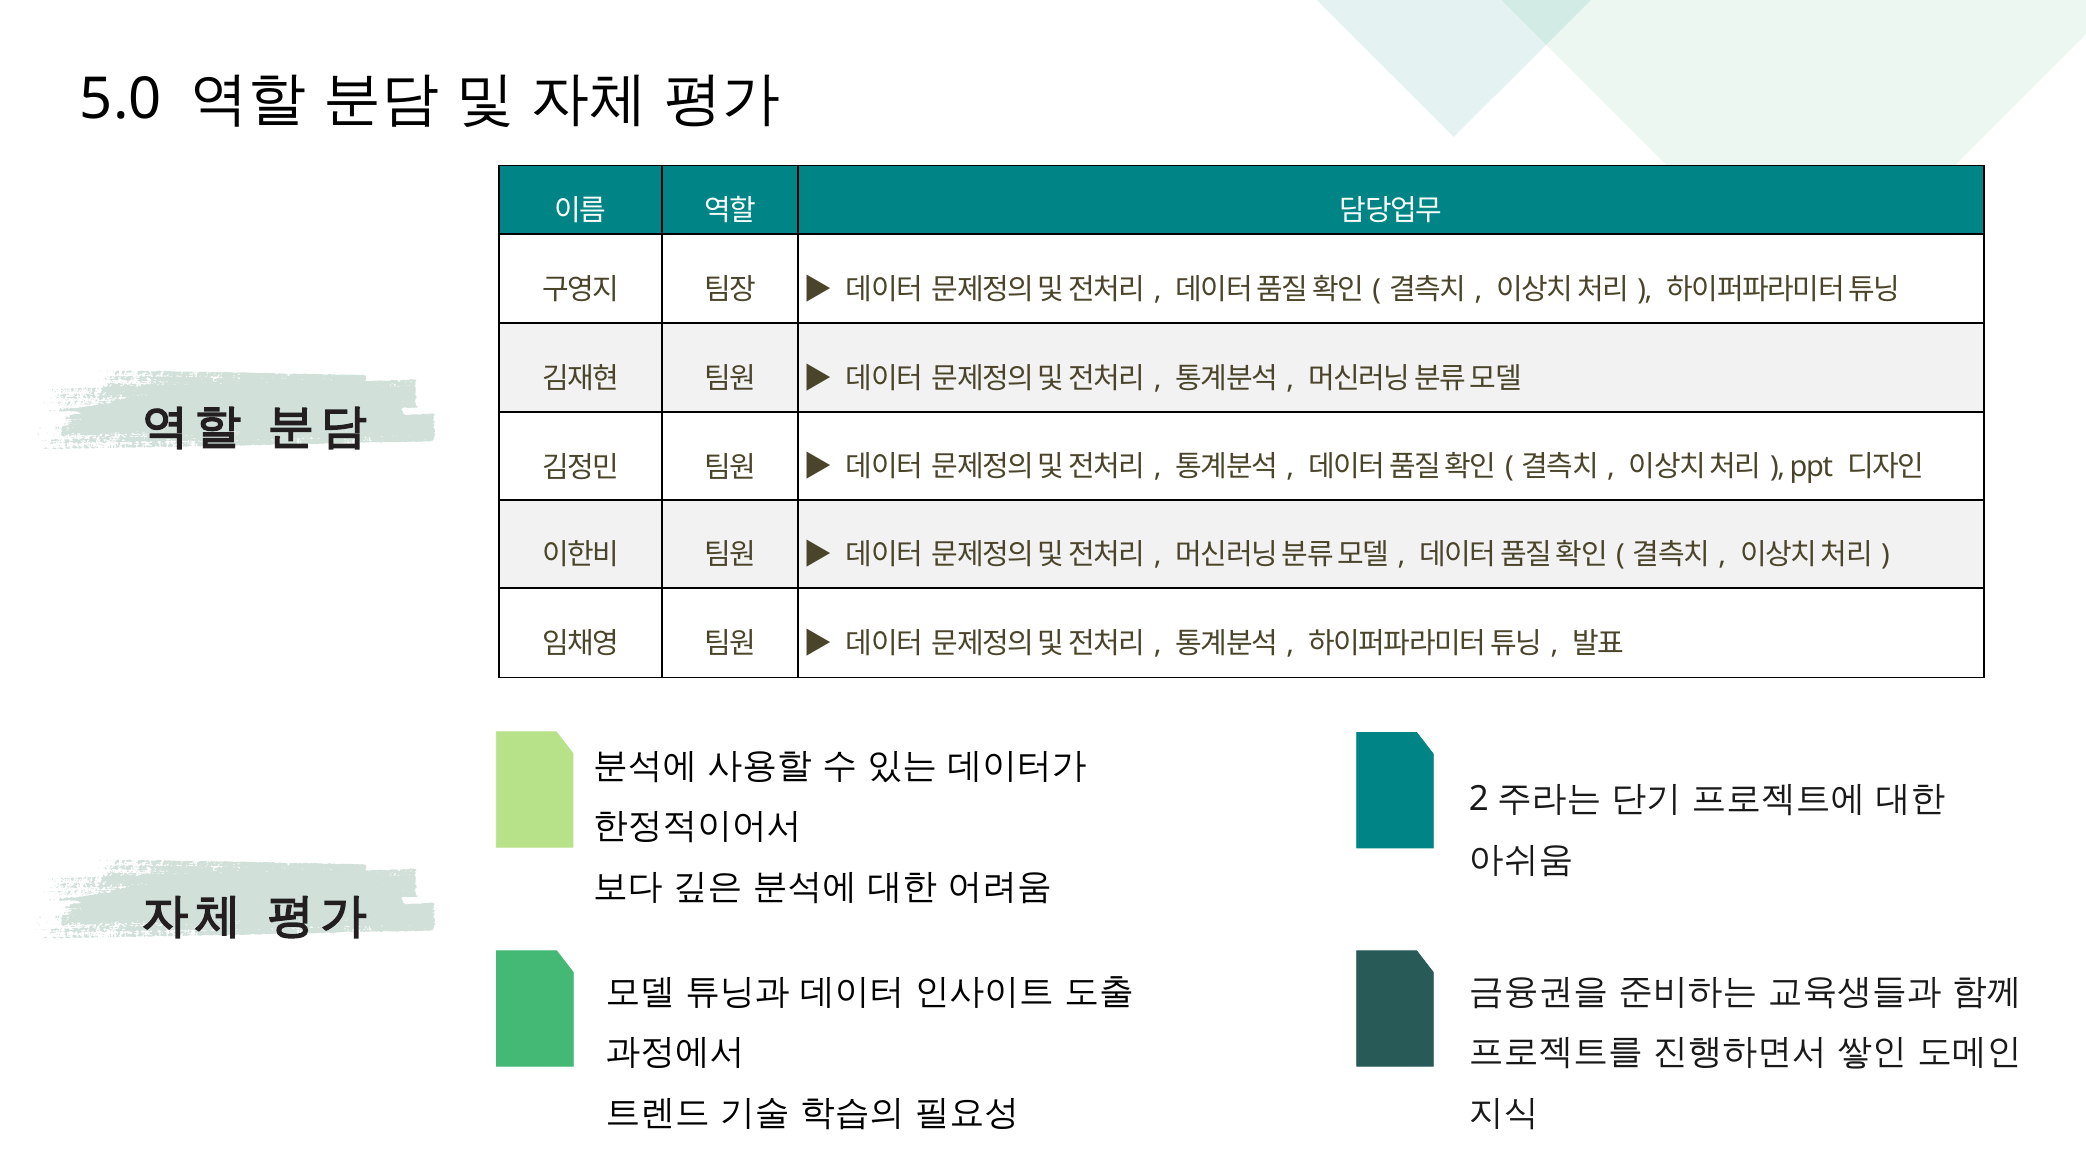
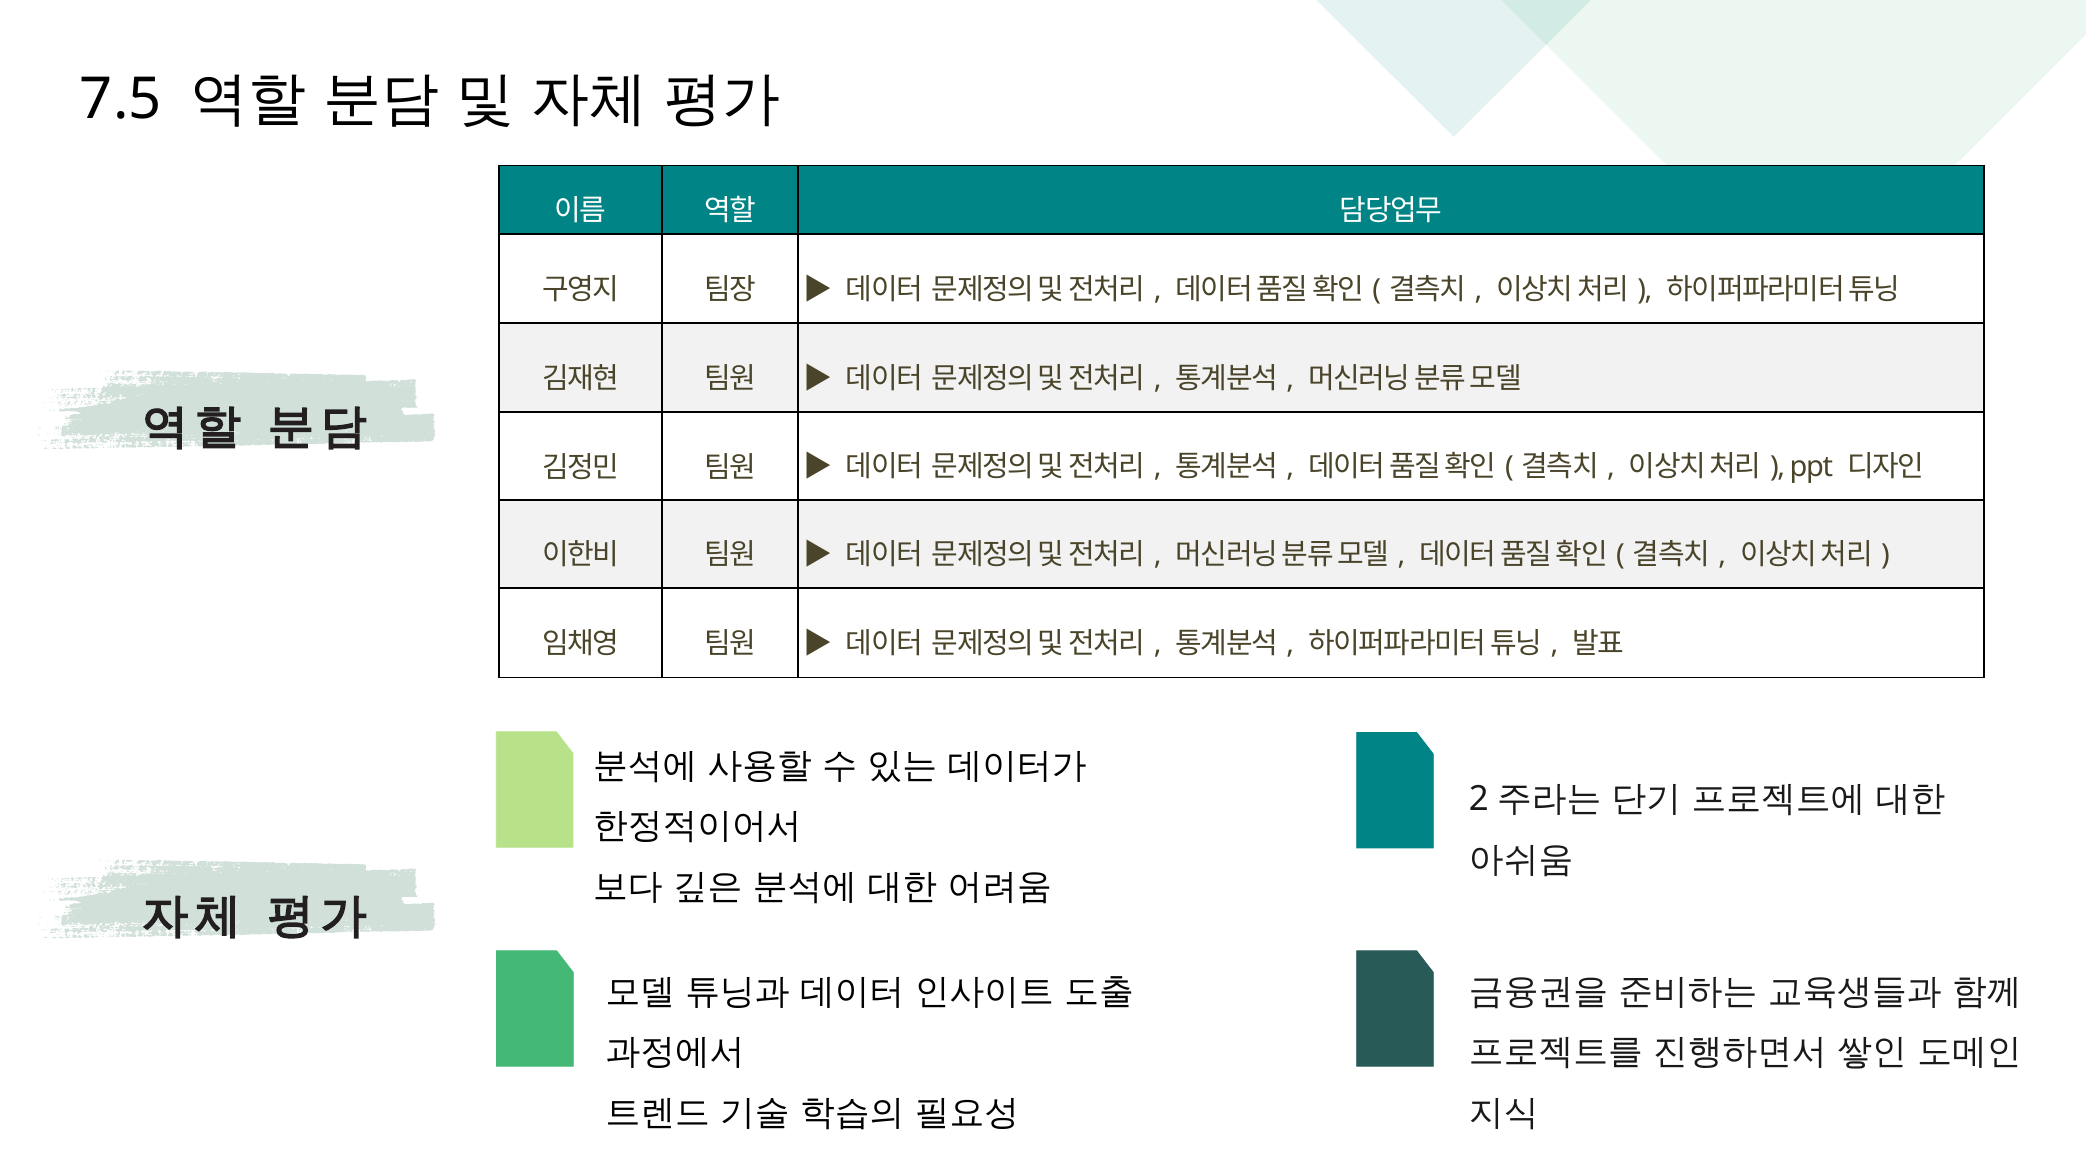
5.0: 5.0 -> 7.5 (121, 99)
